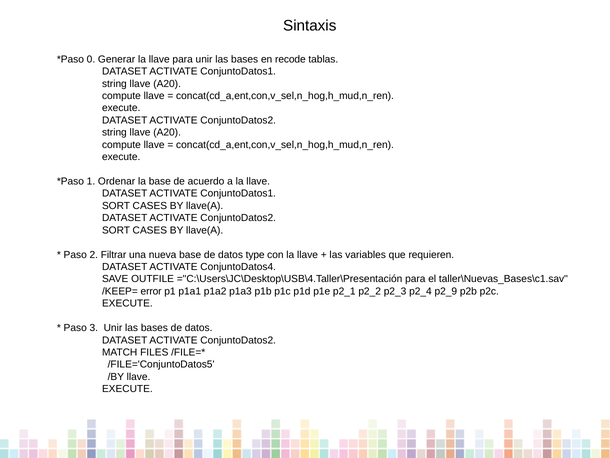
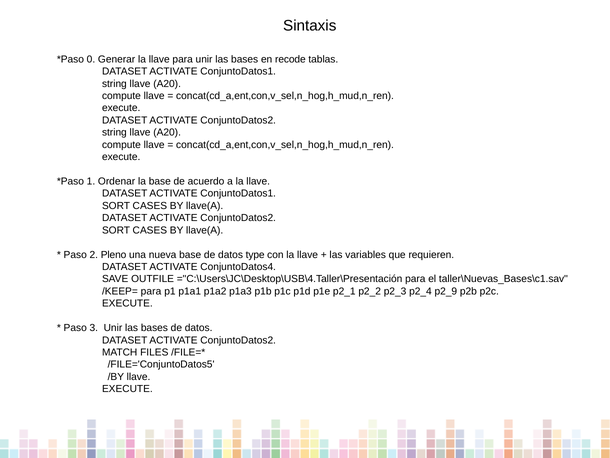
Filtrar: Filtrar -> Pleno (114, 254)
/KEEP= error: error -> para (151, 291)
